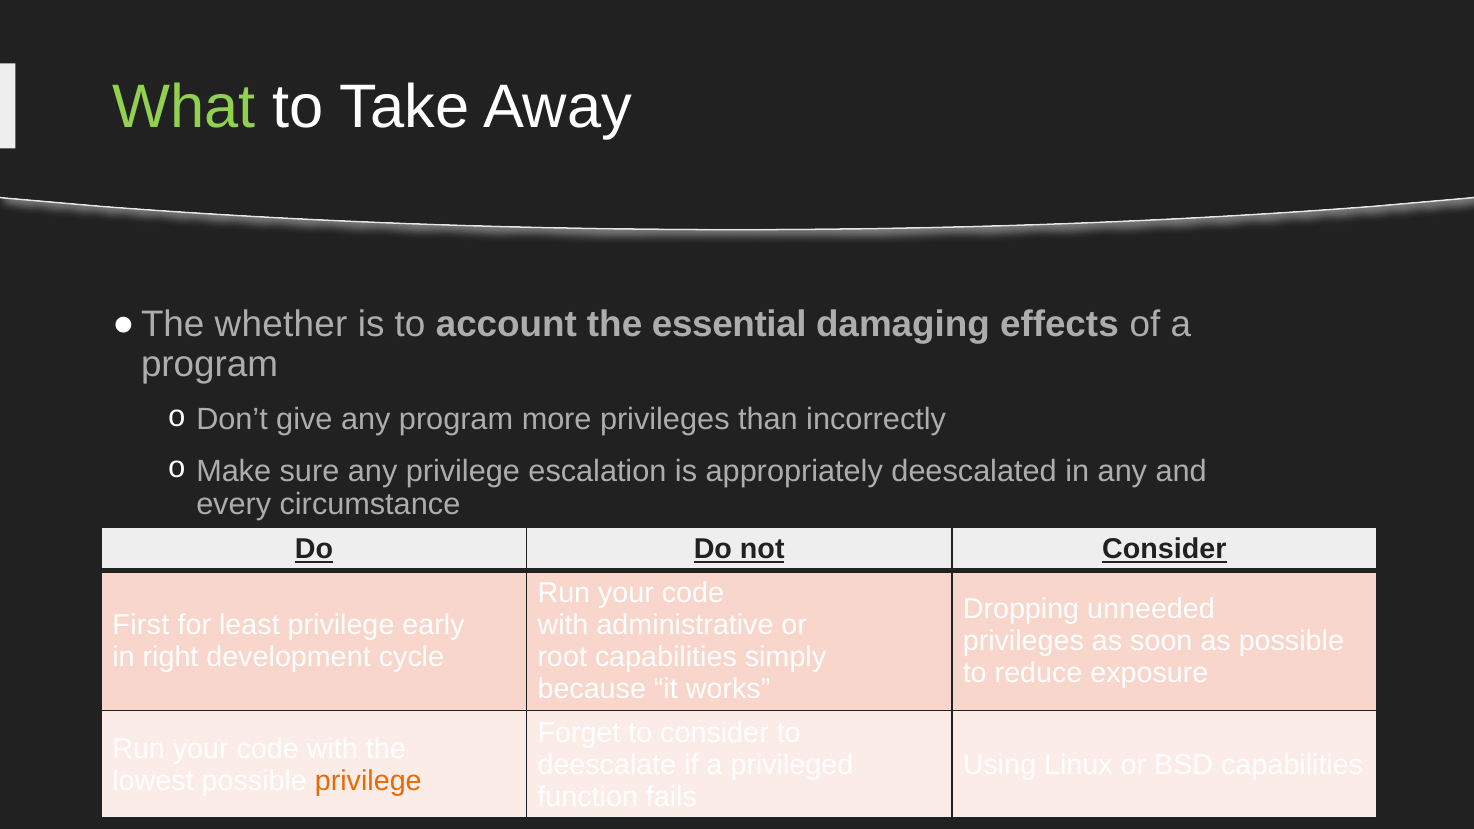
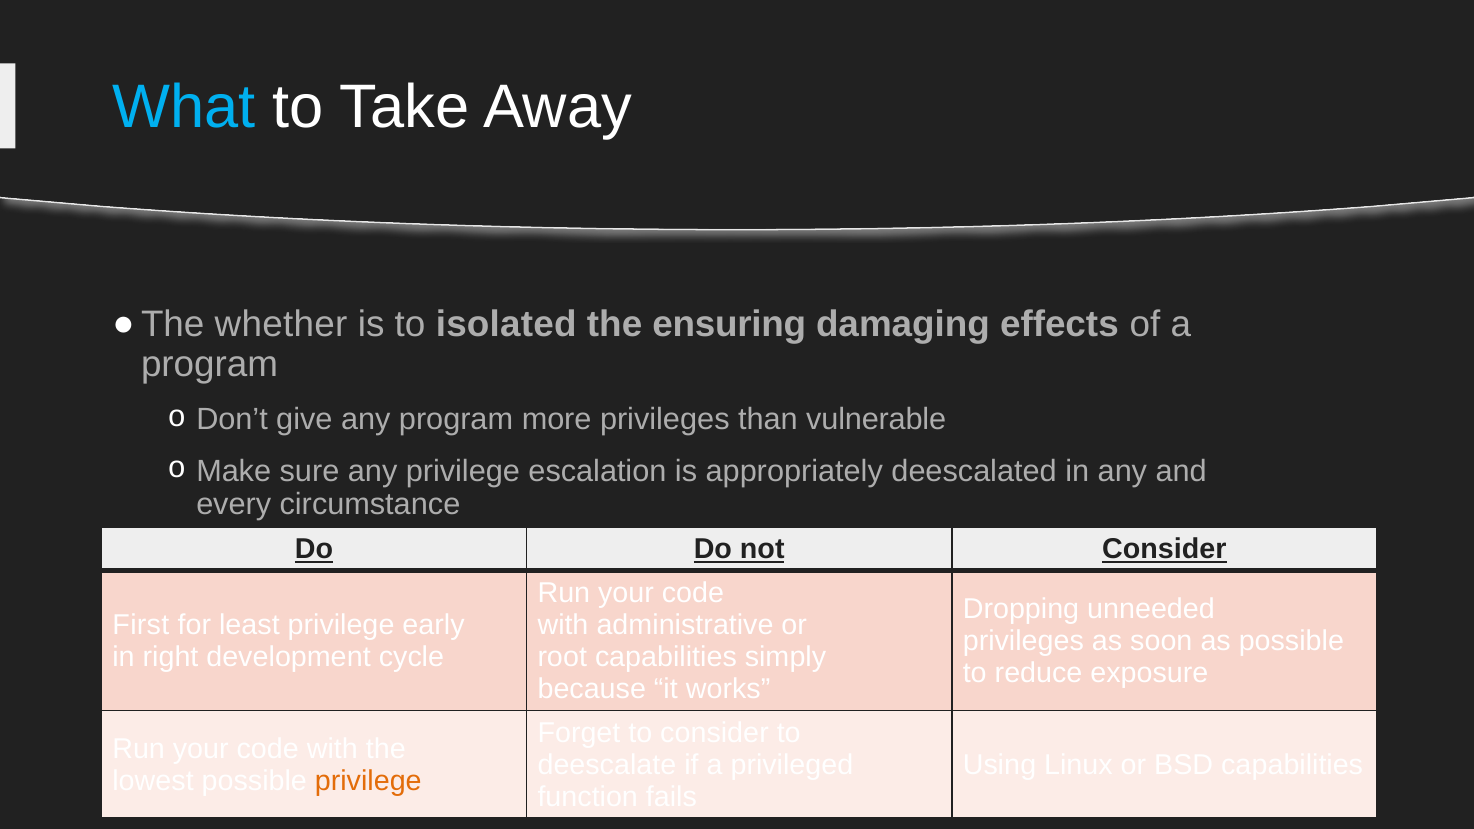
What colour: light green -> light blue (184, 107)
account: account -> isolated (506, 325)
essential: essential -> ensuring (729, 325)
incorrectly: incorrectly -> vulnerable (876, 420)
